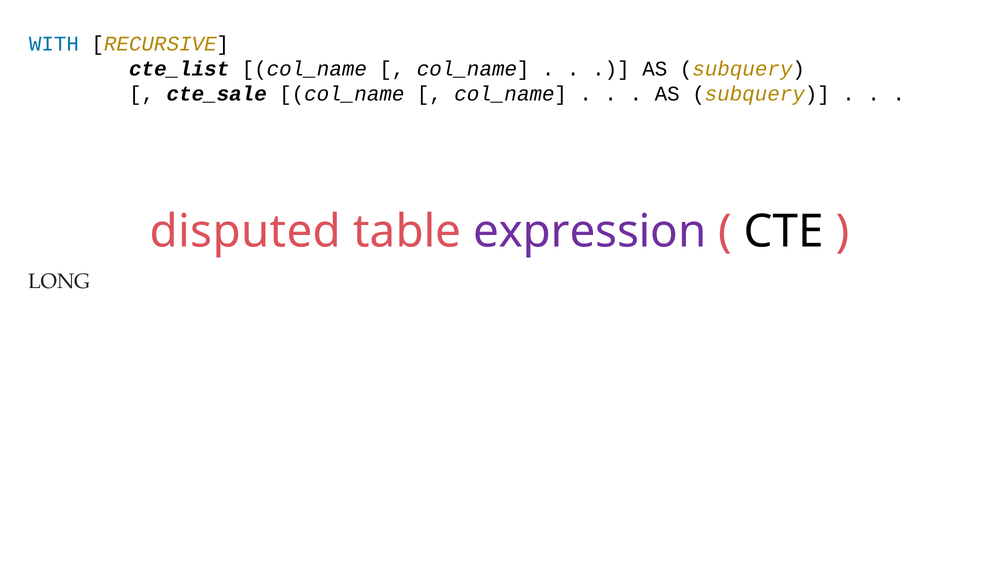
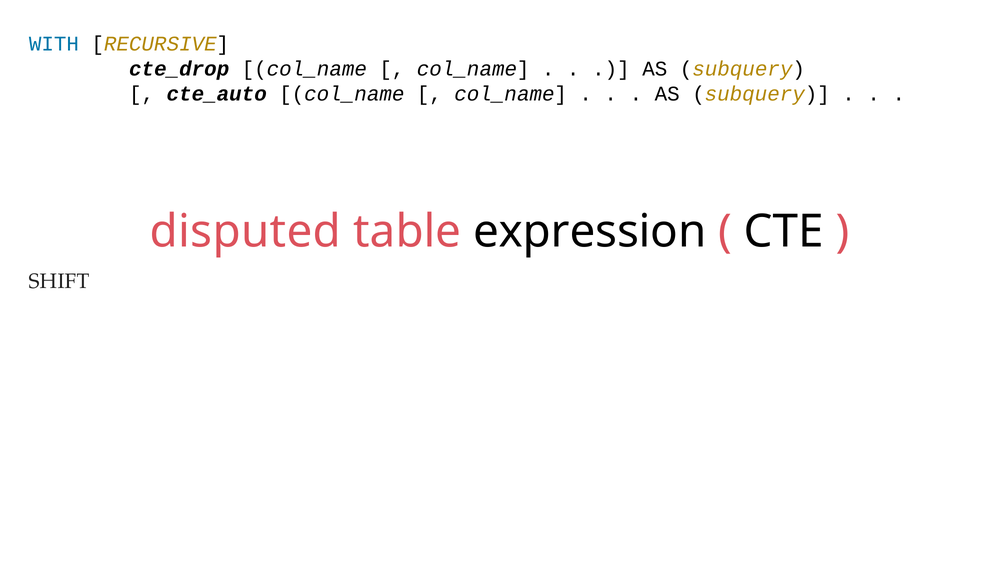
cte_list: cte_list -> cte_drop (179, 69)
cte_sale: cte_sale -> cte_auto (217, 94)
expression colour: purple -> black (590, 231)
LONG: LONG -> SHIFT (59, 281)
